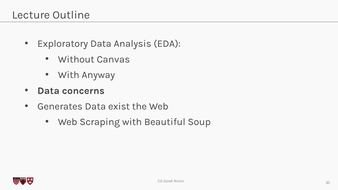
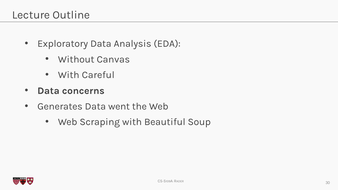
Anyway: Anyway -> Careful (98, 75)
exist: exist -> went (119, 106)
